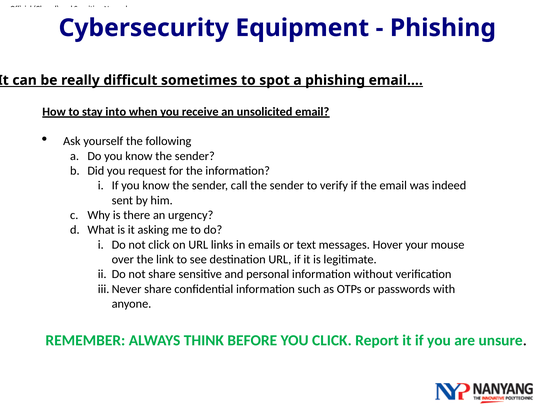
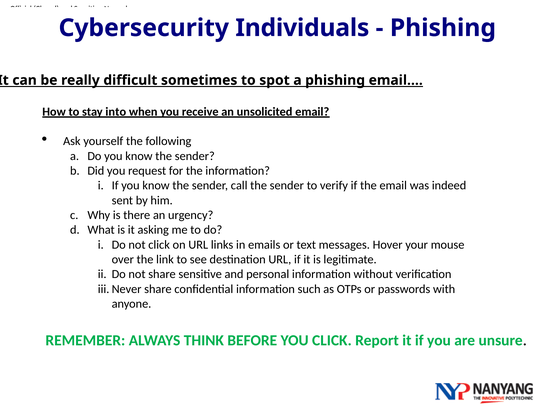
Equipment: Equipment -> Individuals (302, 28)
